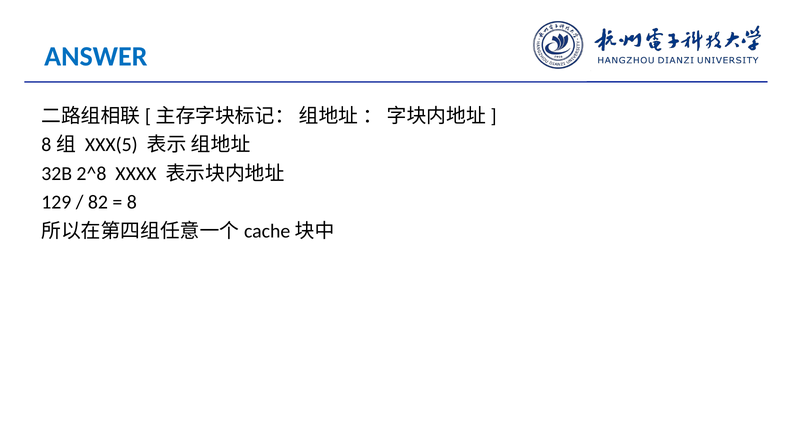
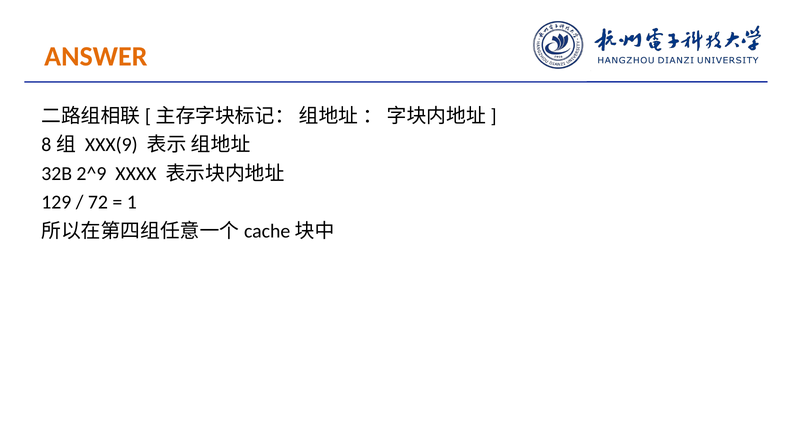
ANSWER colour: blue -> orange (96, 56)
XXX(5: XXX(5 -> XXX(9 (111, 145)
2^8: 2^8 -> 2^9 (91, 174)
82: 82 -> 72 (98, 203)
8: 8 -> 1 (132, 203)
